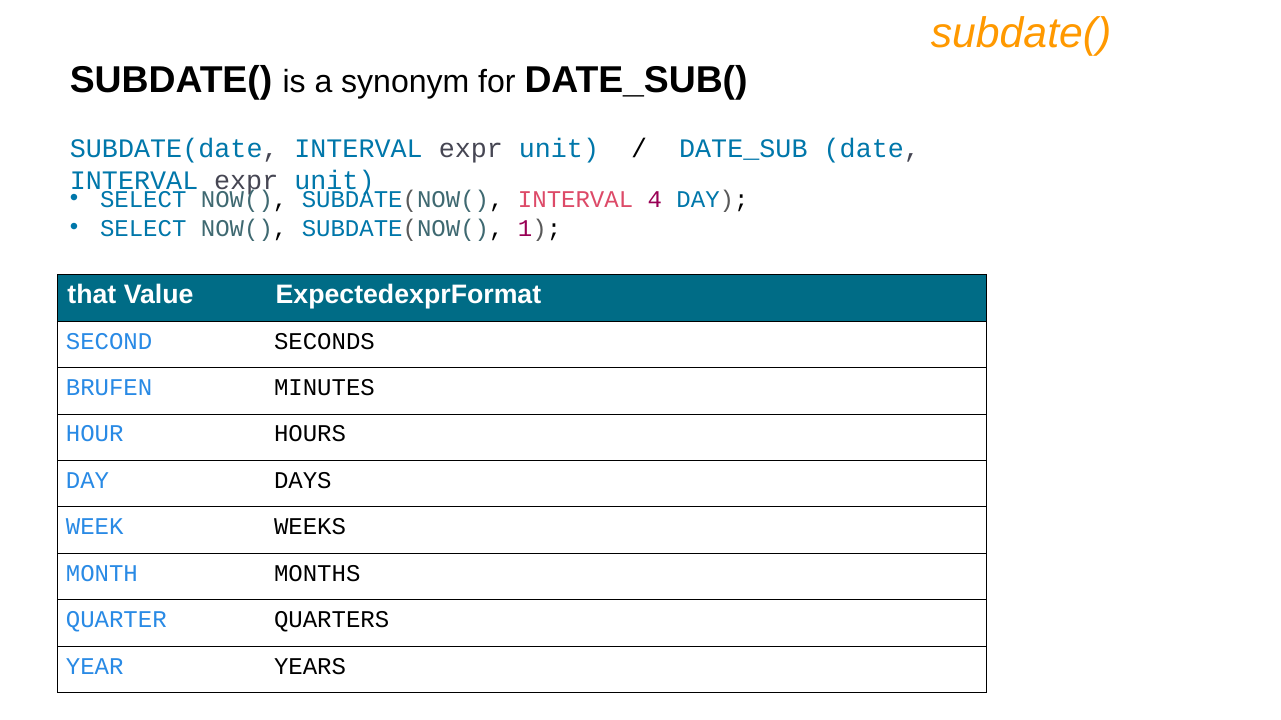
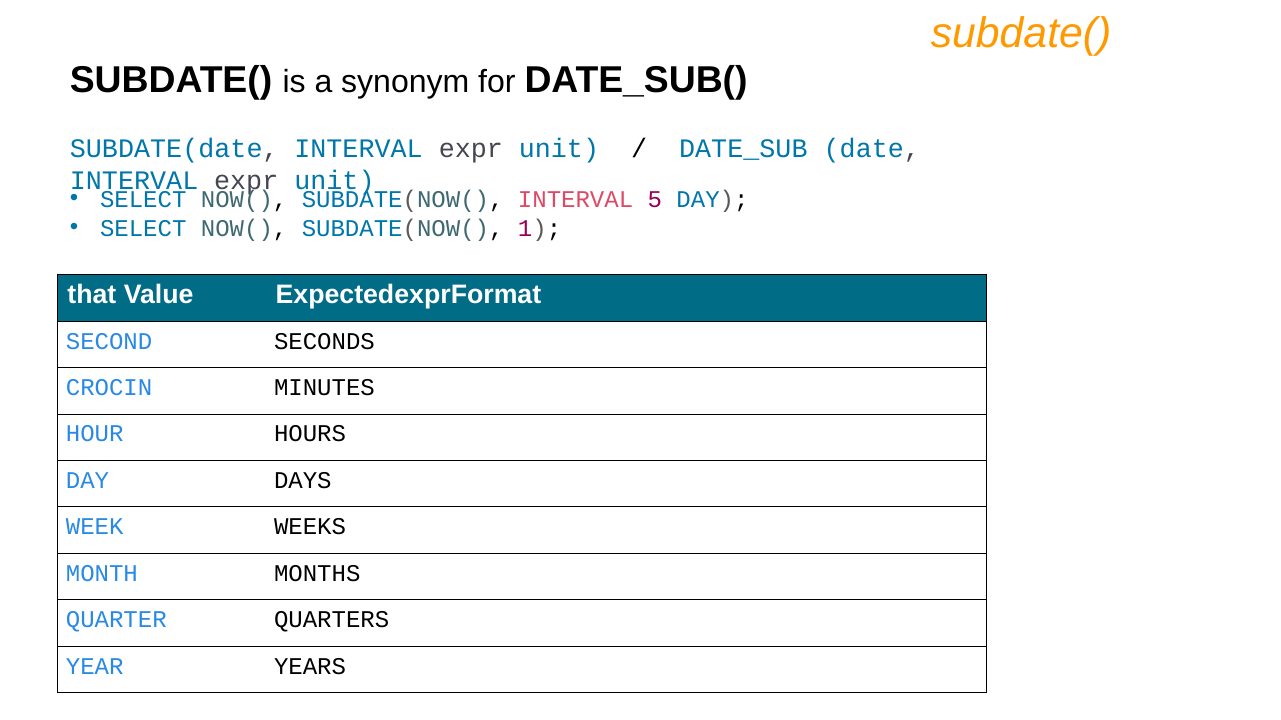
4: 4 -> 5 (655, 199)
BRUFEN: BRUFEN -> CROCIN (109, 388)
